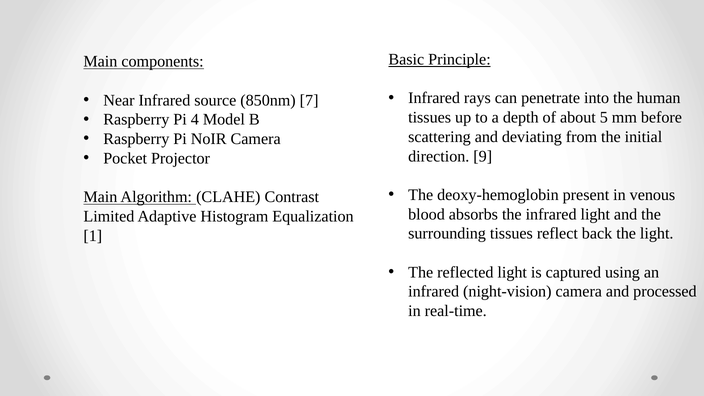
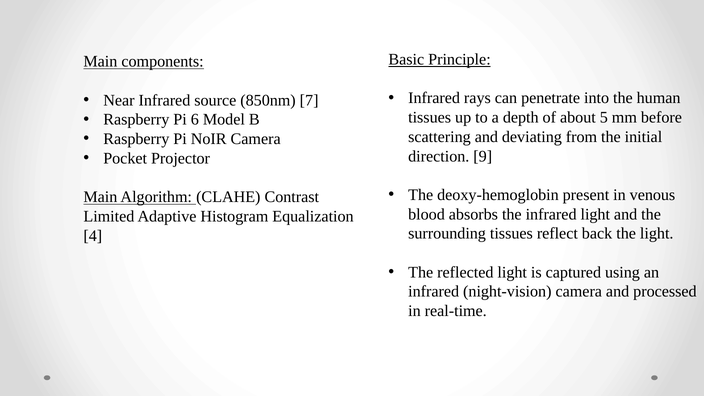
4: 4 -> 6 (195, 120)
1: 1 -> 4 (93, 236)
